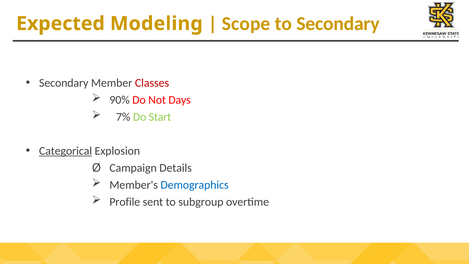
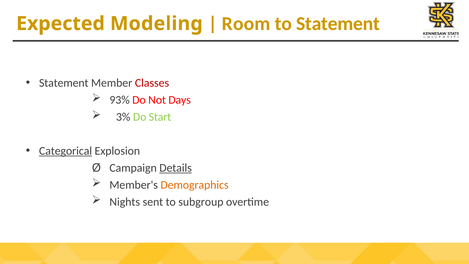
Scope: Scope -> Room (246, 24)
to Secondary: Secondary -> Statement (338, 24)
Secondary: Secondary -> Statement (64, 83)
90%: 90% -> 93% (120, 100)
7%: 7% -> 3% (123, 117)
Details underline: none -> present (176, 168)
Demographics colour: blue -> orange (195, 185)
Profile: Profile -> Nights (125, 202)
